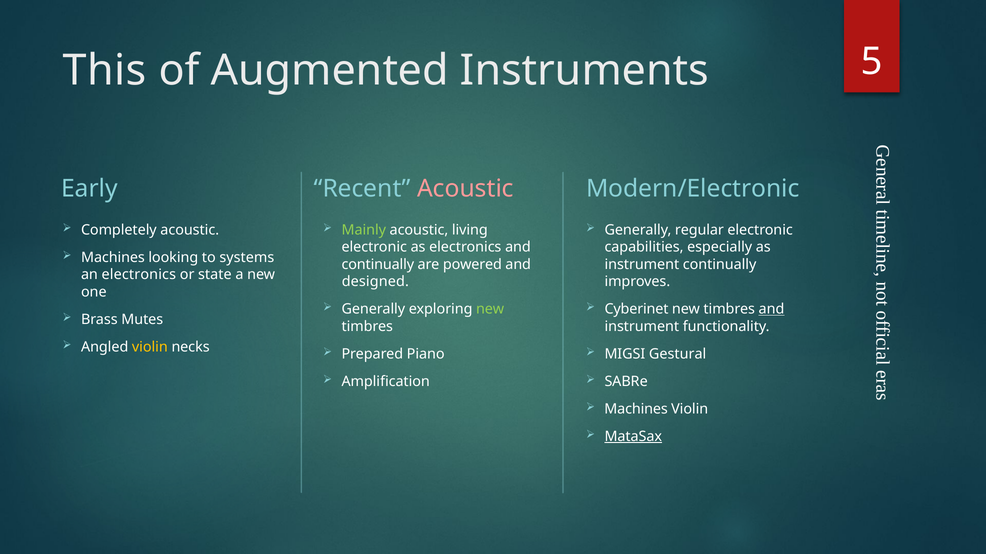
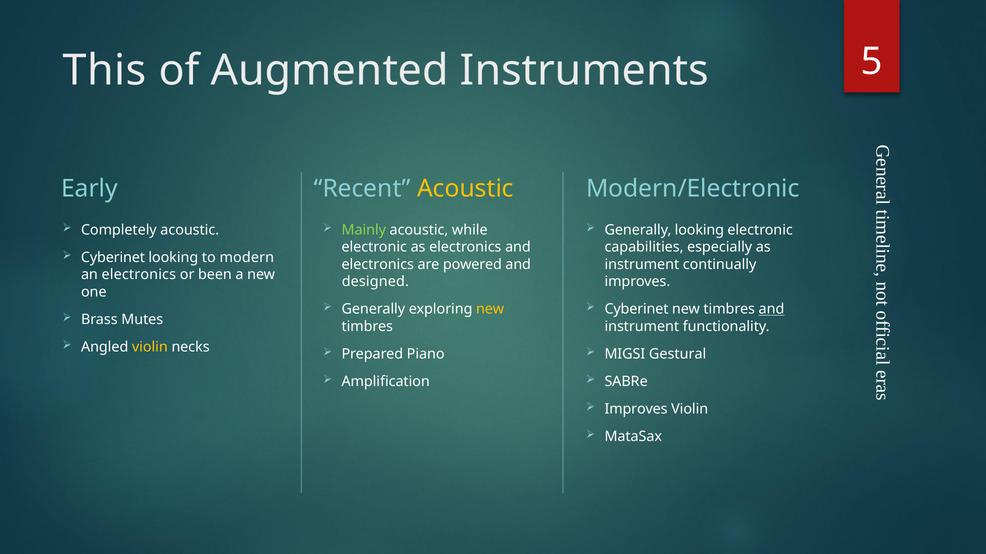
Acoustic colour: pink -> yellow (466, 189)
living: living -> while (470, 230)
Generally regular: regular -> looking (699, 230)
Machines: Machines -> Cyberinet (113, 258)
systems: systems -> modern (247, 258)
continually: continually -> electronics (378, 265)
state: state -> been (215, 275)
new colour: light green -> yellow (490, 309)
Machines: Machines -> Improves (636, 409)
MataSax underline: present -> none (633, 437)
